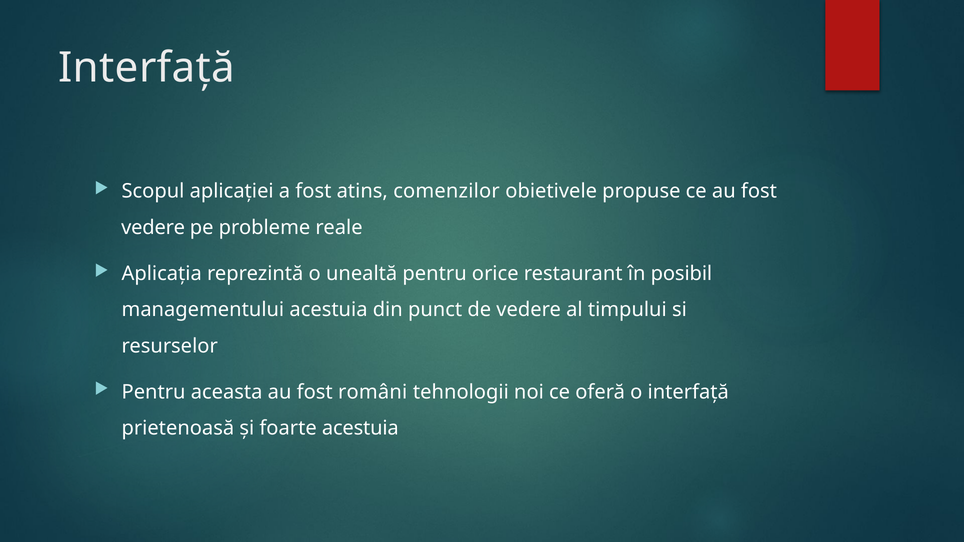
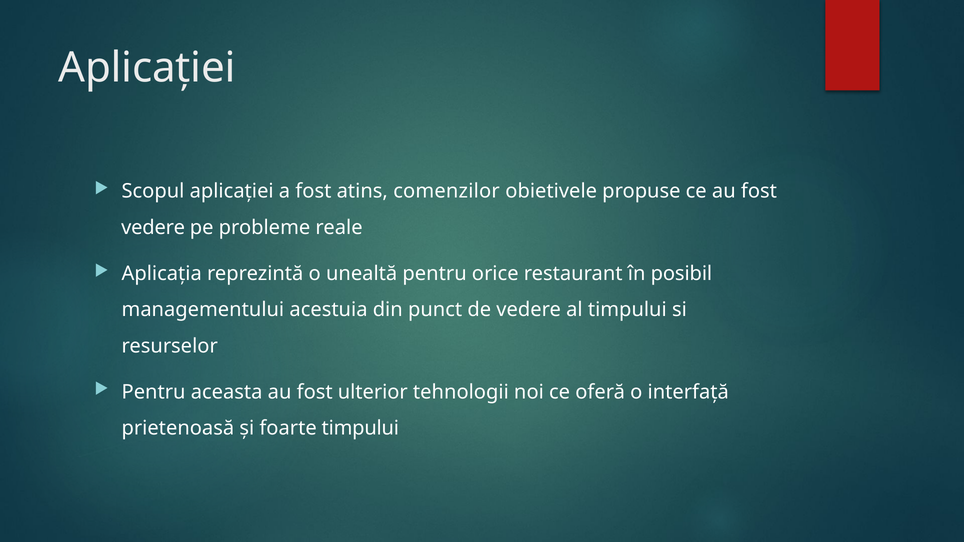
Interfață: Interfață -> Aplicației (147, 68)
români: români -> ulterior (373, 392)
foarte acestuia: acestuia -> timpului (360, 428)
